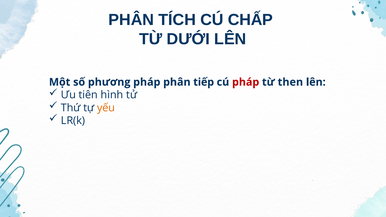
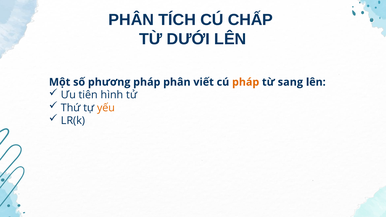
tiếp: tiếp -> viết (204, 82)
pháp colour: red -> orange (246, 82)
then: then -> sang (290, 82)
